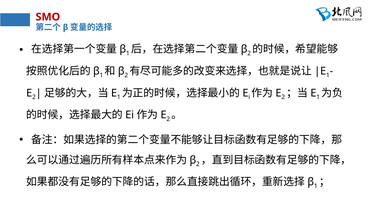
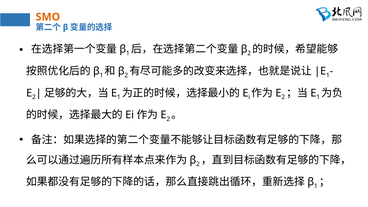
SMO colour: red -> orange (48, 17)
